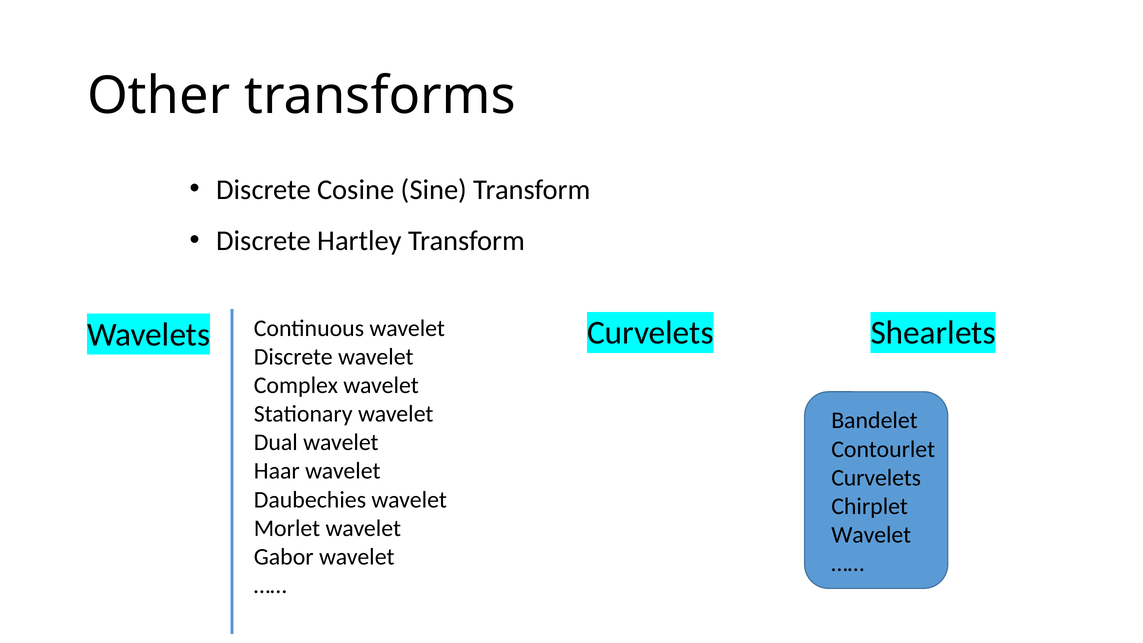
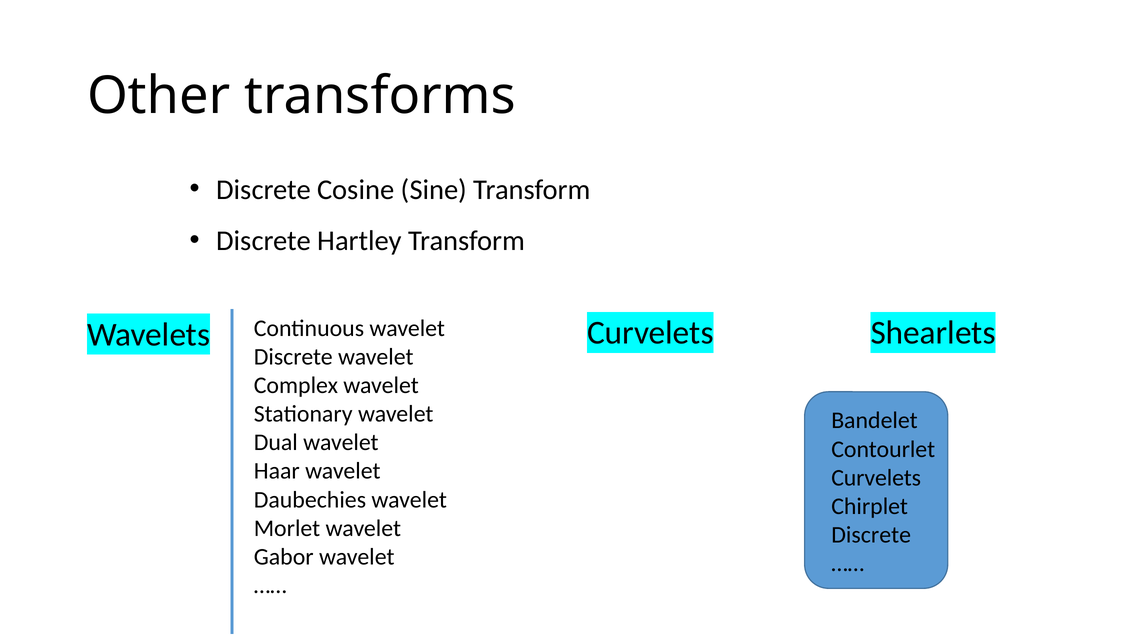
Wavelet: Wavelet -> Discrete (871, 535)
